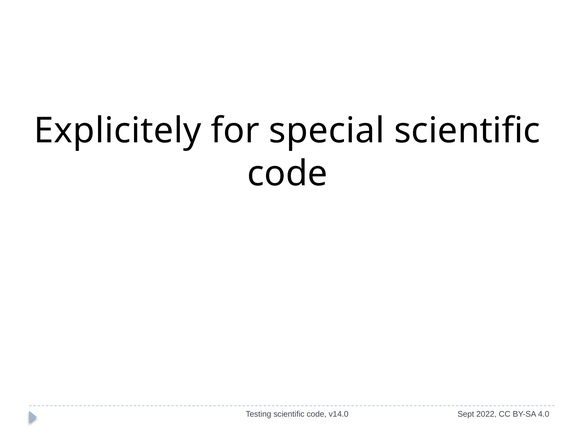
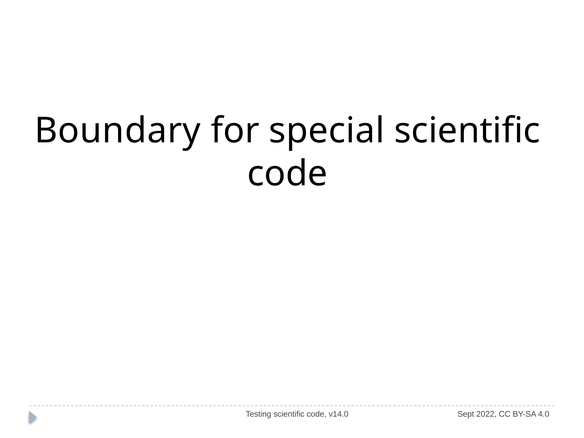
Explicitely: Explicitely -> Boundary (118, 131)
